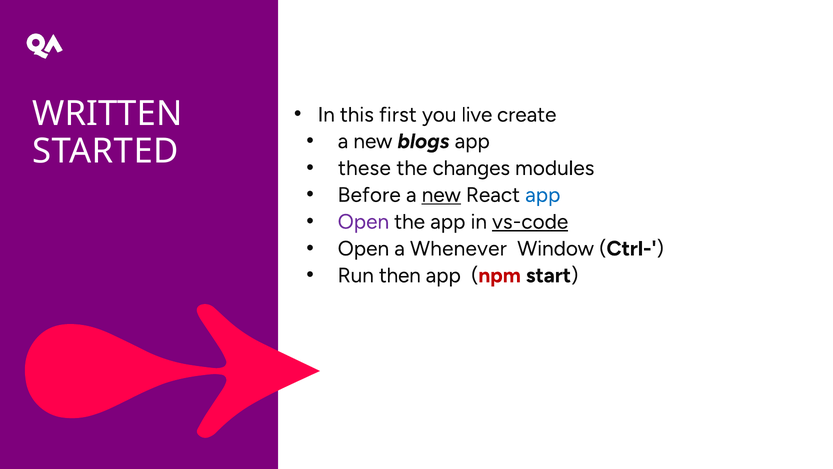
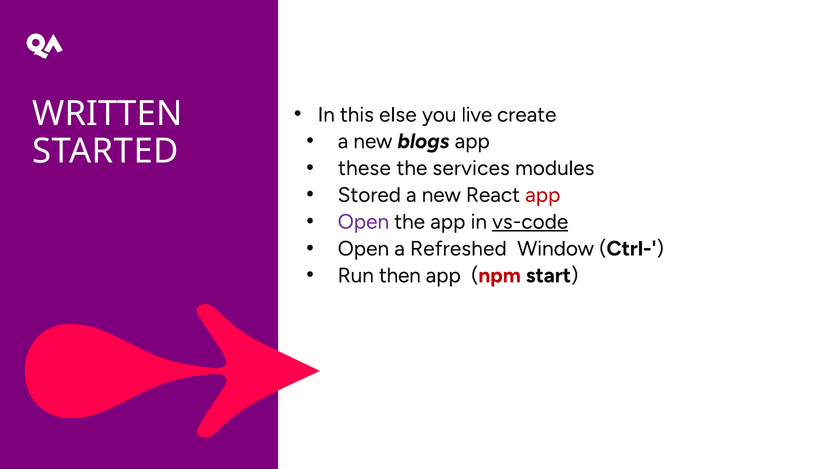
first: first -> else (398, 115)
changes: changes -> services (471, 168)
Before: Before -> Stored (369, 195)
new underline: present -> none (441, 195)
app colour: blue -> red (543, 195)
Whenever: Whenever -> Refreshed (458, 248)
